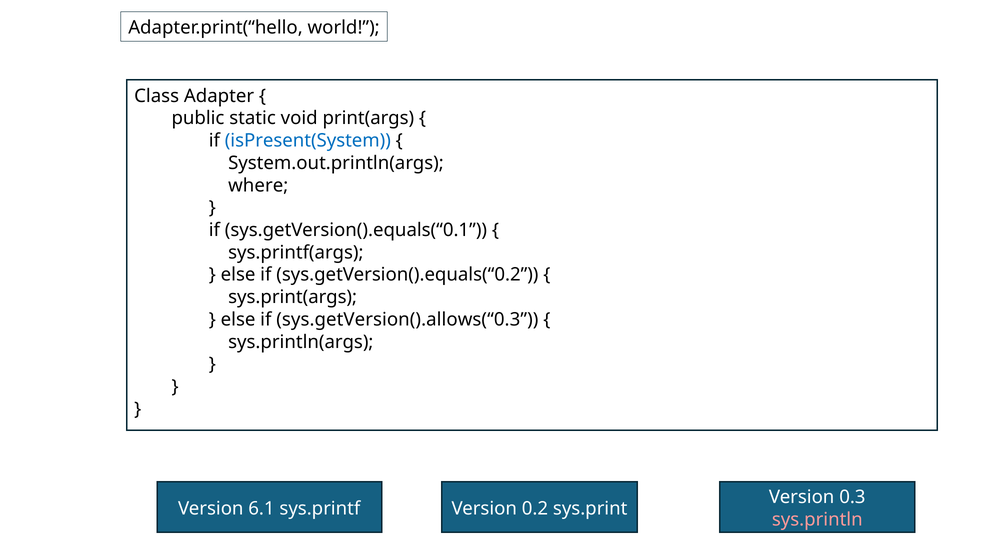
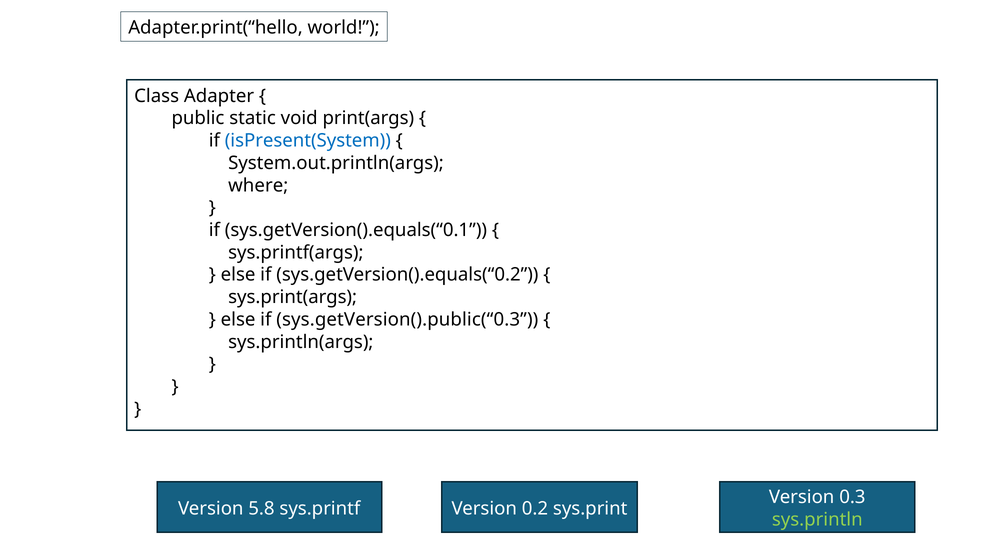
sys.getVersion().allows(“0.3: sys.getVersion().allows(“0.3 -> sys.getVersion().public(“0.3 (407, 320)
6.1: 6.1 -> 5.8 (261, 508)
sys.println colour: pink -> light green (817, 520)
